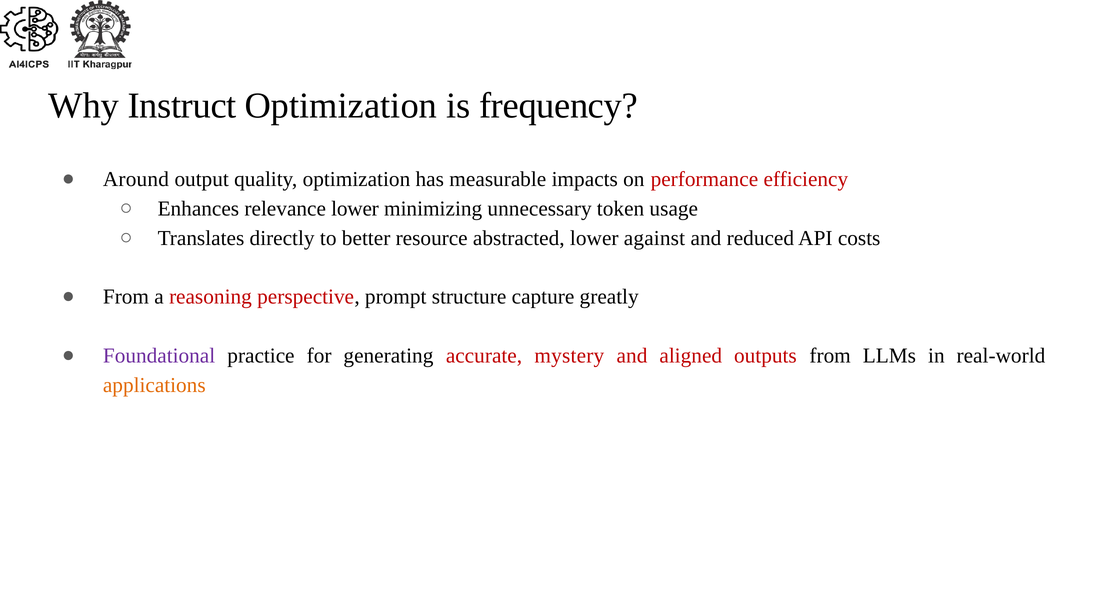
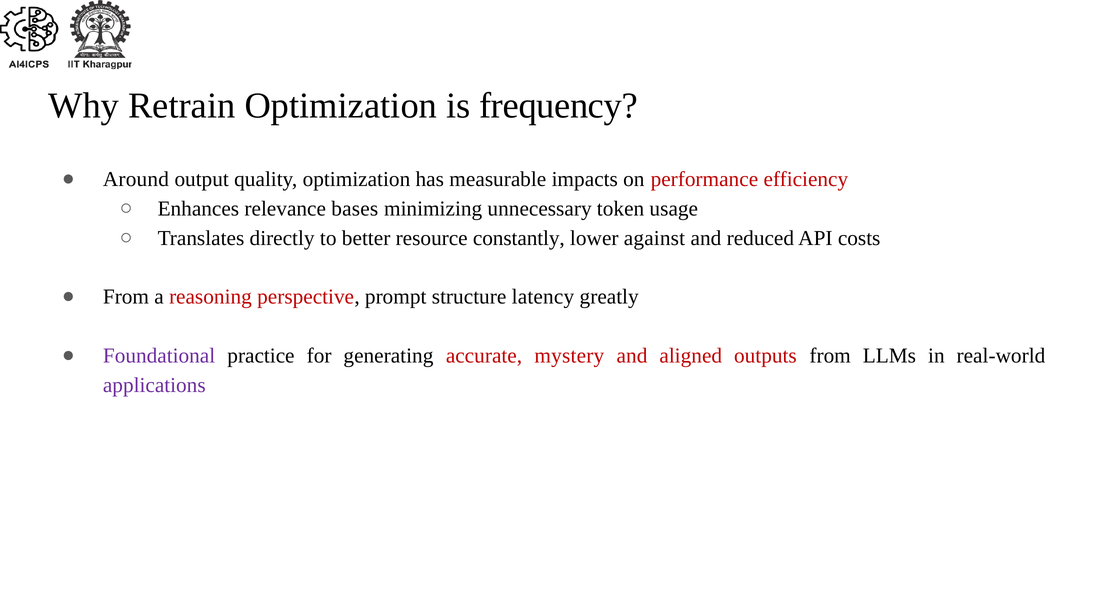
Instruct: Instruct -> Retrain (182, 106)
relevance lower: lower -> bases (355, 209)
abstracted: abstracted -> constantly (519, 238)
capture: capture -> latency (543, 297)
applications colour: orange -> purple (154, 385)
